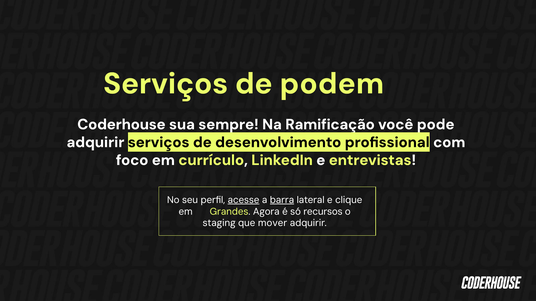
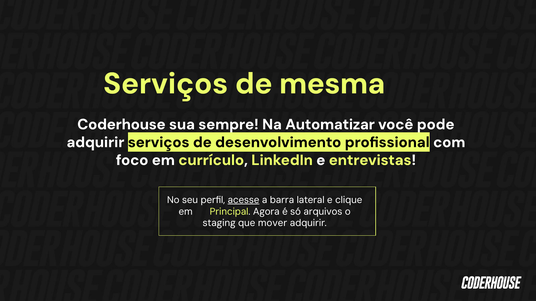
podem: podem -> mesma (332, 84)
Ramificação: Ramificação -> Automatizar (330, 125)
barra underline: present -> none (282, 200)
recursos: recursos -> arquivos (323, 212)
Grandes: Grandes -> Principal (229, 212)
